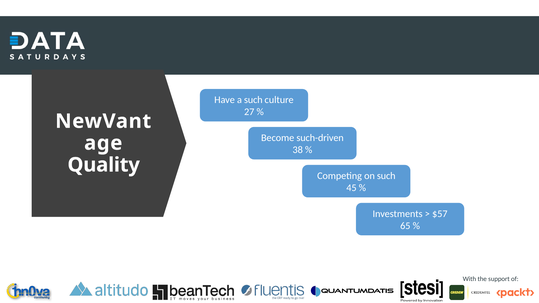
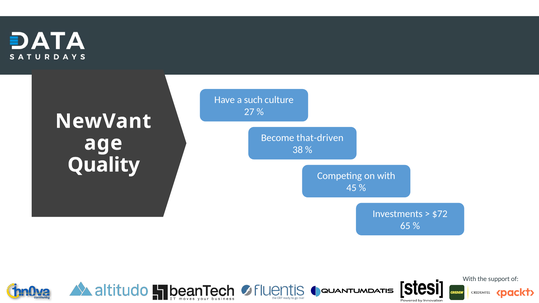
such-driven: such-driven -> that-driven (320, 138)
on such: such -> with (386, 176)
$57: $57 -> $72 (440, 214)
